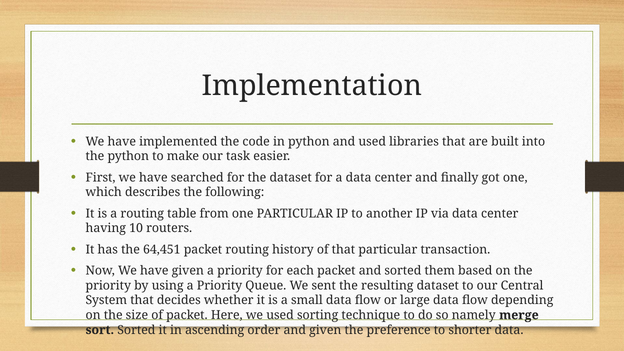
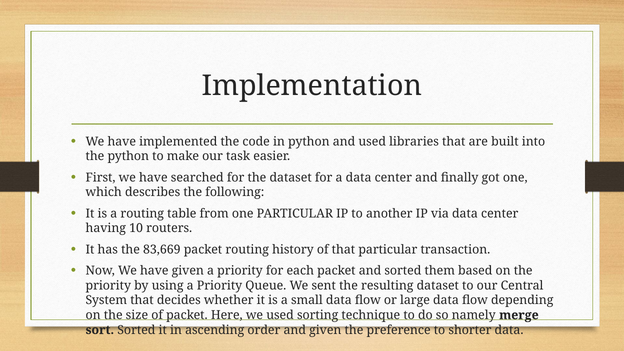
64,451: 64,451 -> 83,669 (162, 249)
